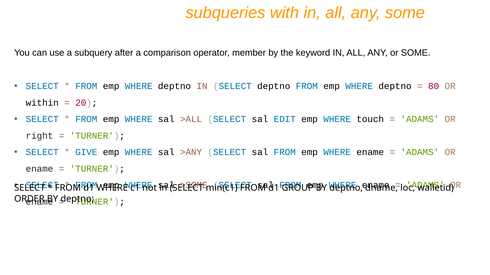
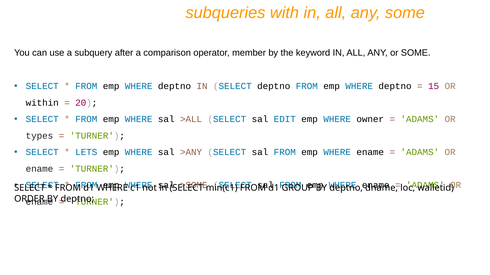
80: 80 -> 15 (434, 86)
touch: touch -> owner (370, 119)
right: right -> types (39, 136)
GIVE: GIVE -> LETS (86, 153)
